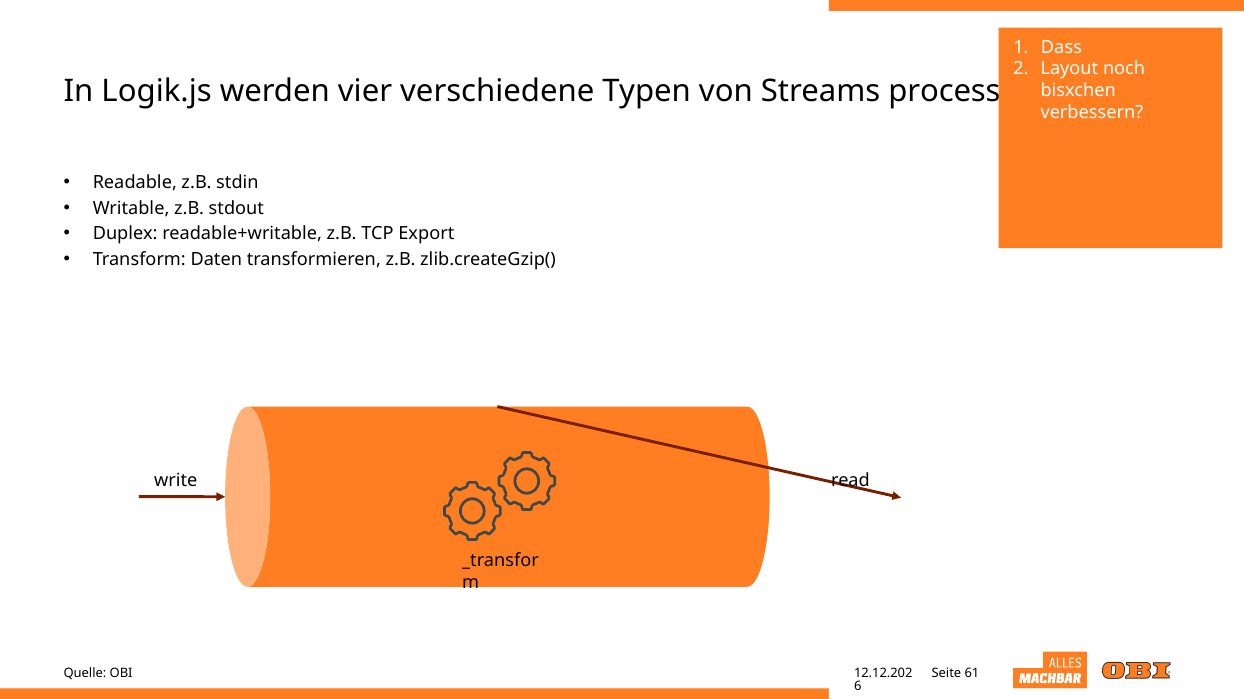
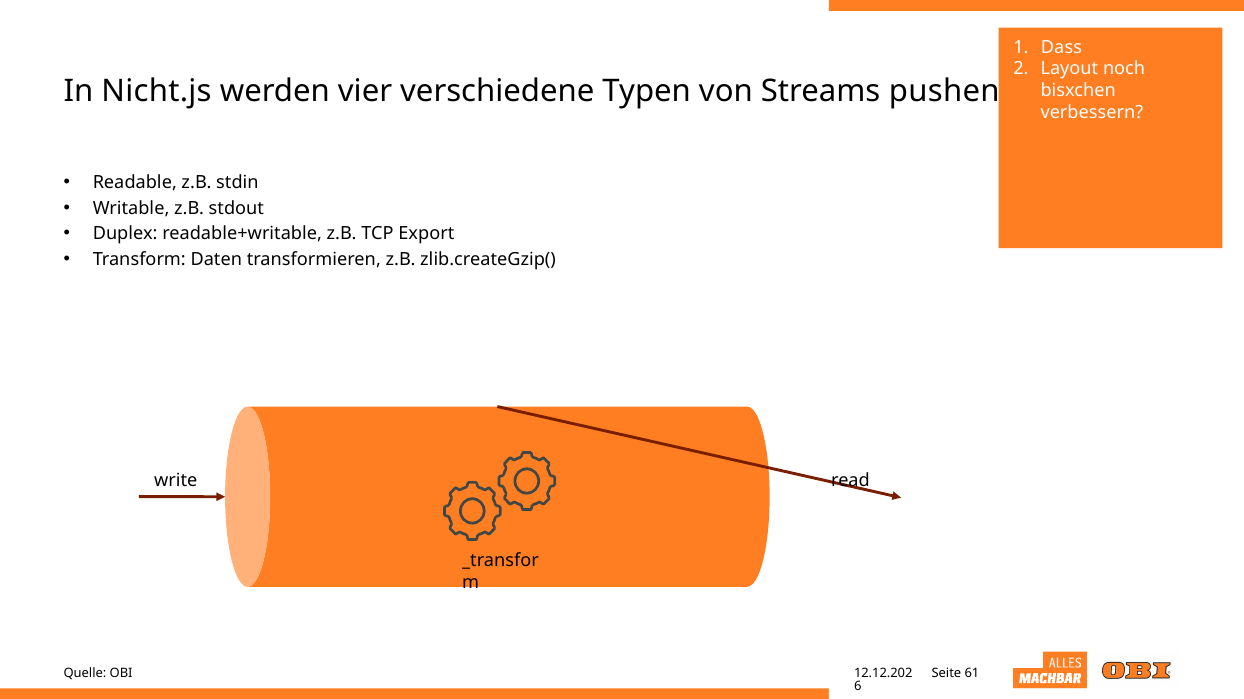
Logik.js: Logik.js -> Nicht.js (156, 91)
process: process -> pushen (944, 91)
